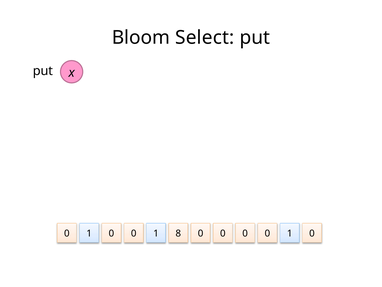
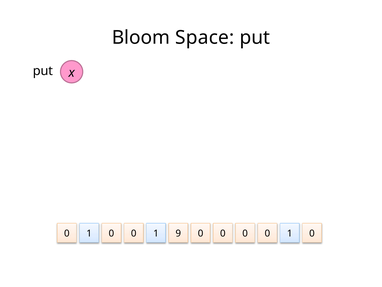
Select: Select -> Space (205, 38)
8: 8 -> 9 (178, 233)
